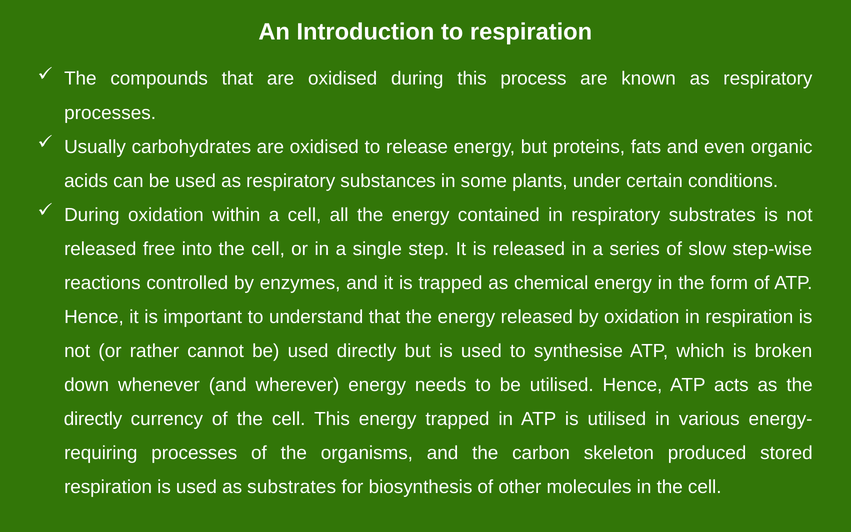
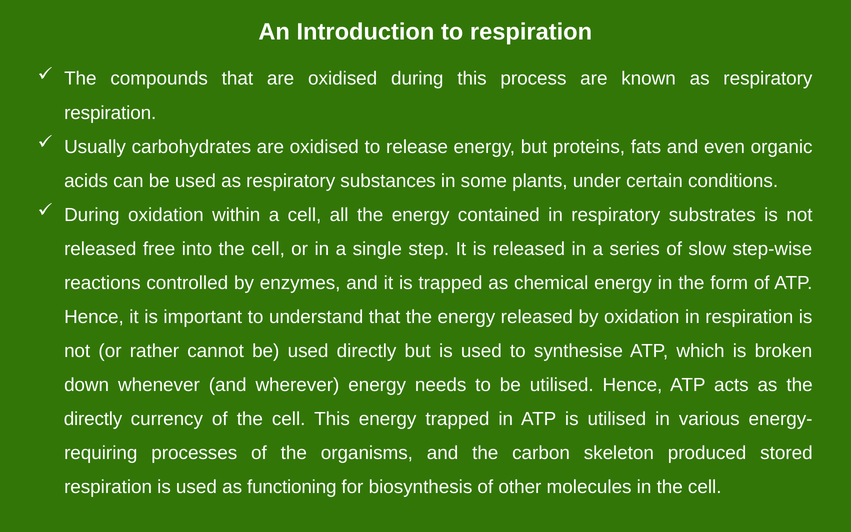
processes: processes -> respiration (110, 113)
as substrates: substrates -> functioning (292, 487)
